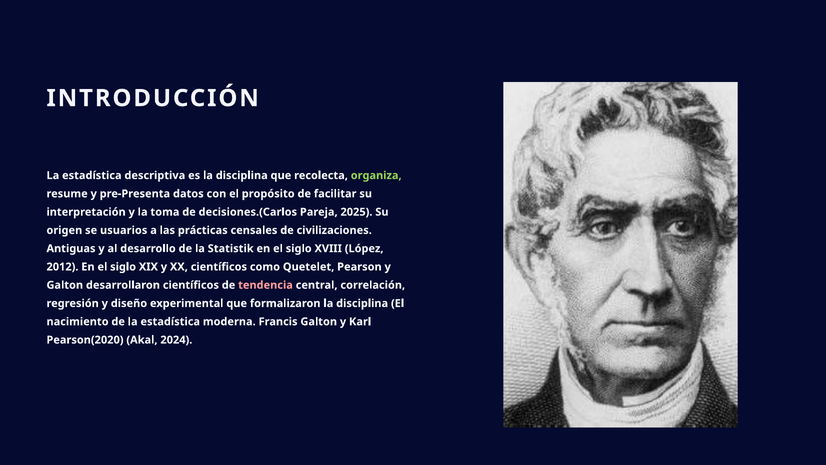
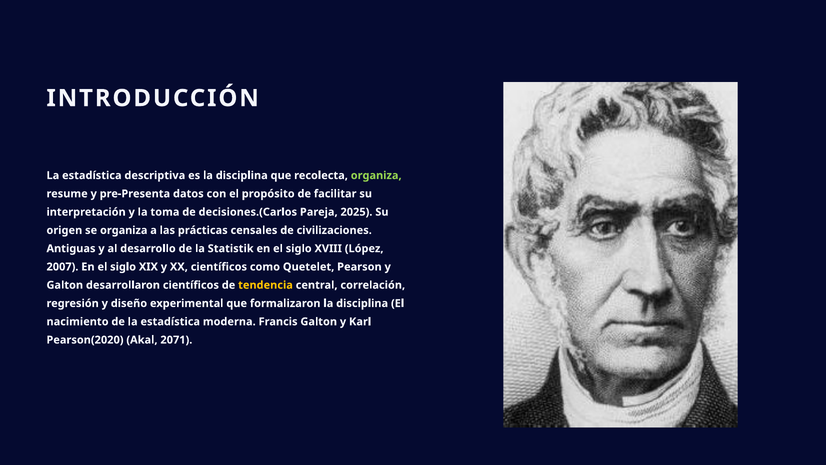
se usuarios: usuarios -> organiza (124, 230)
2012: 2012 -> 2007 (62, 267)
tendencia colour: pink -> yellow (265, 285)
2024: 2024 -> 2071 (176, 340)
